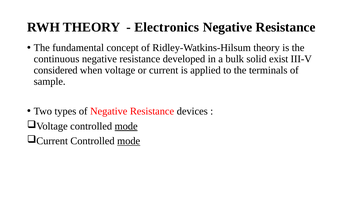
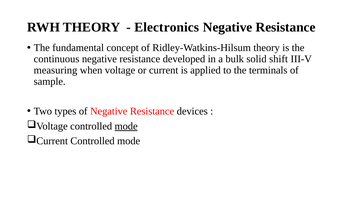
exist: exist -> shift (279, 59)
considered: considered -> measuring (56, 70)
mode underline: present -> none (129, 141)
